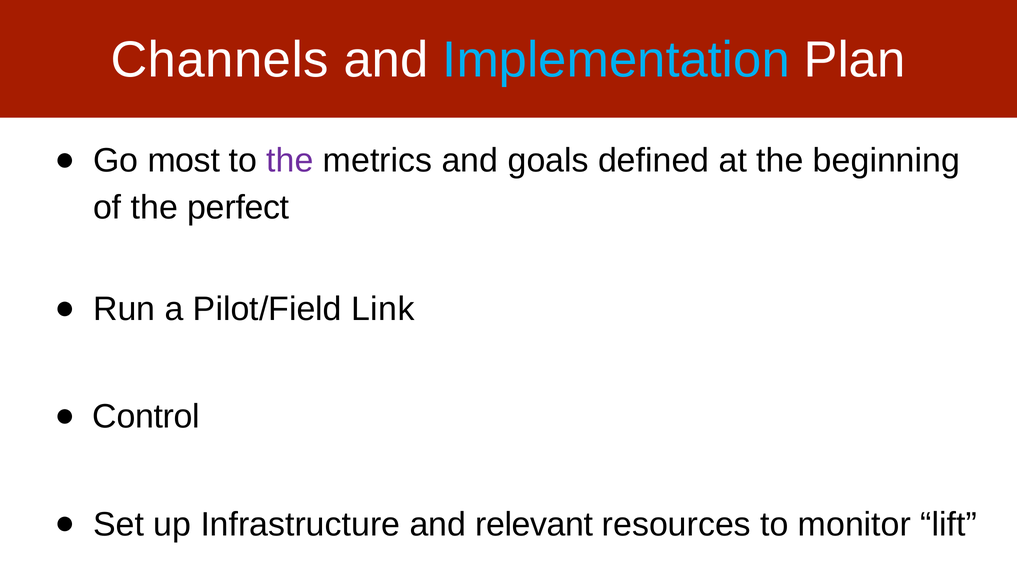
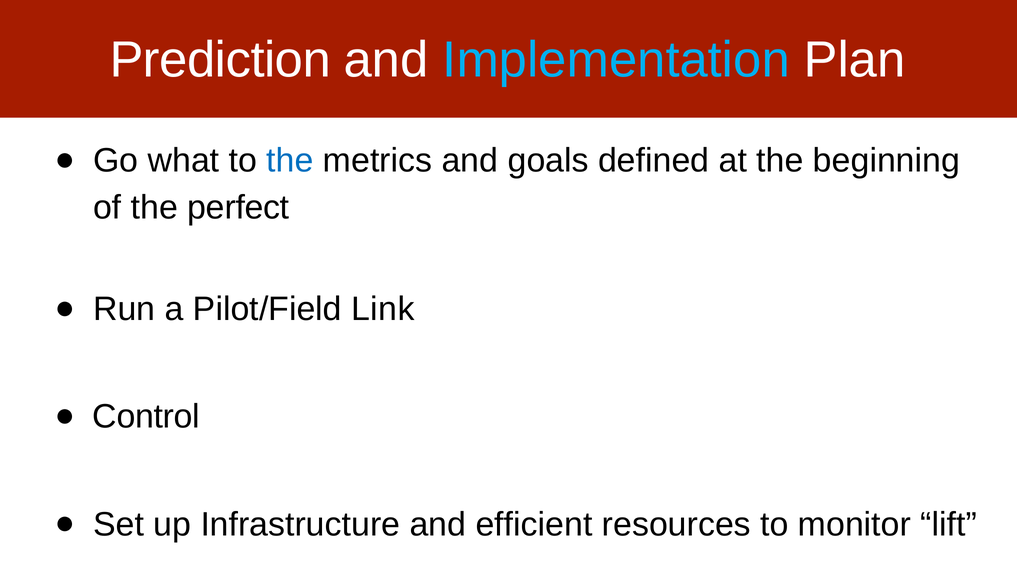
Channels: Channels -> Prediction (220, 60)
most: most -> what (184, 161)
the colour: purple -> blue (290, 161)
relevant: relevant -> efficient (534, 525)
